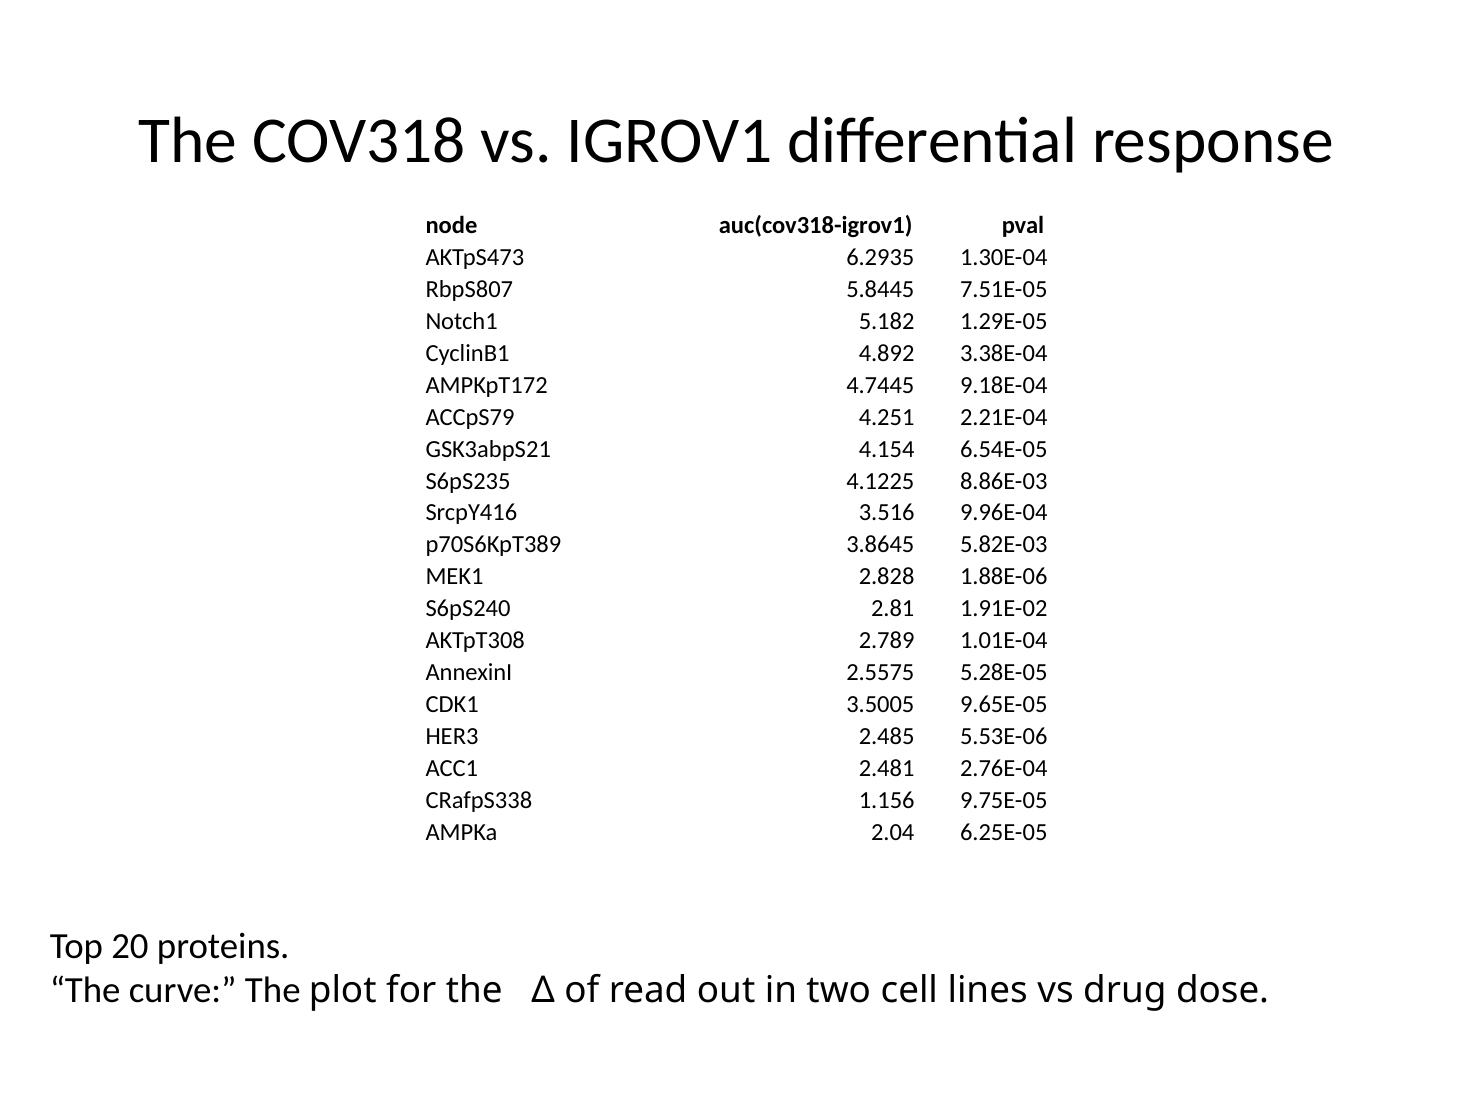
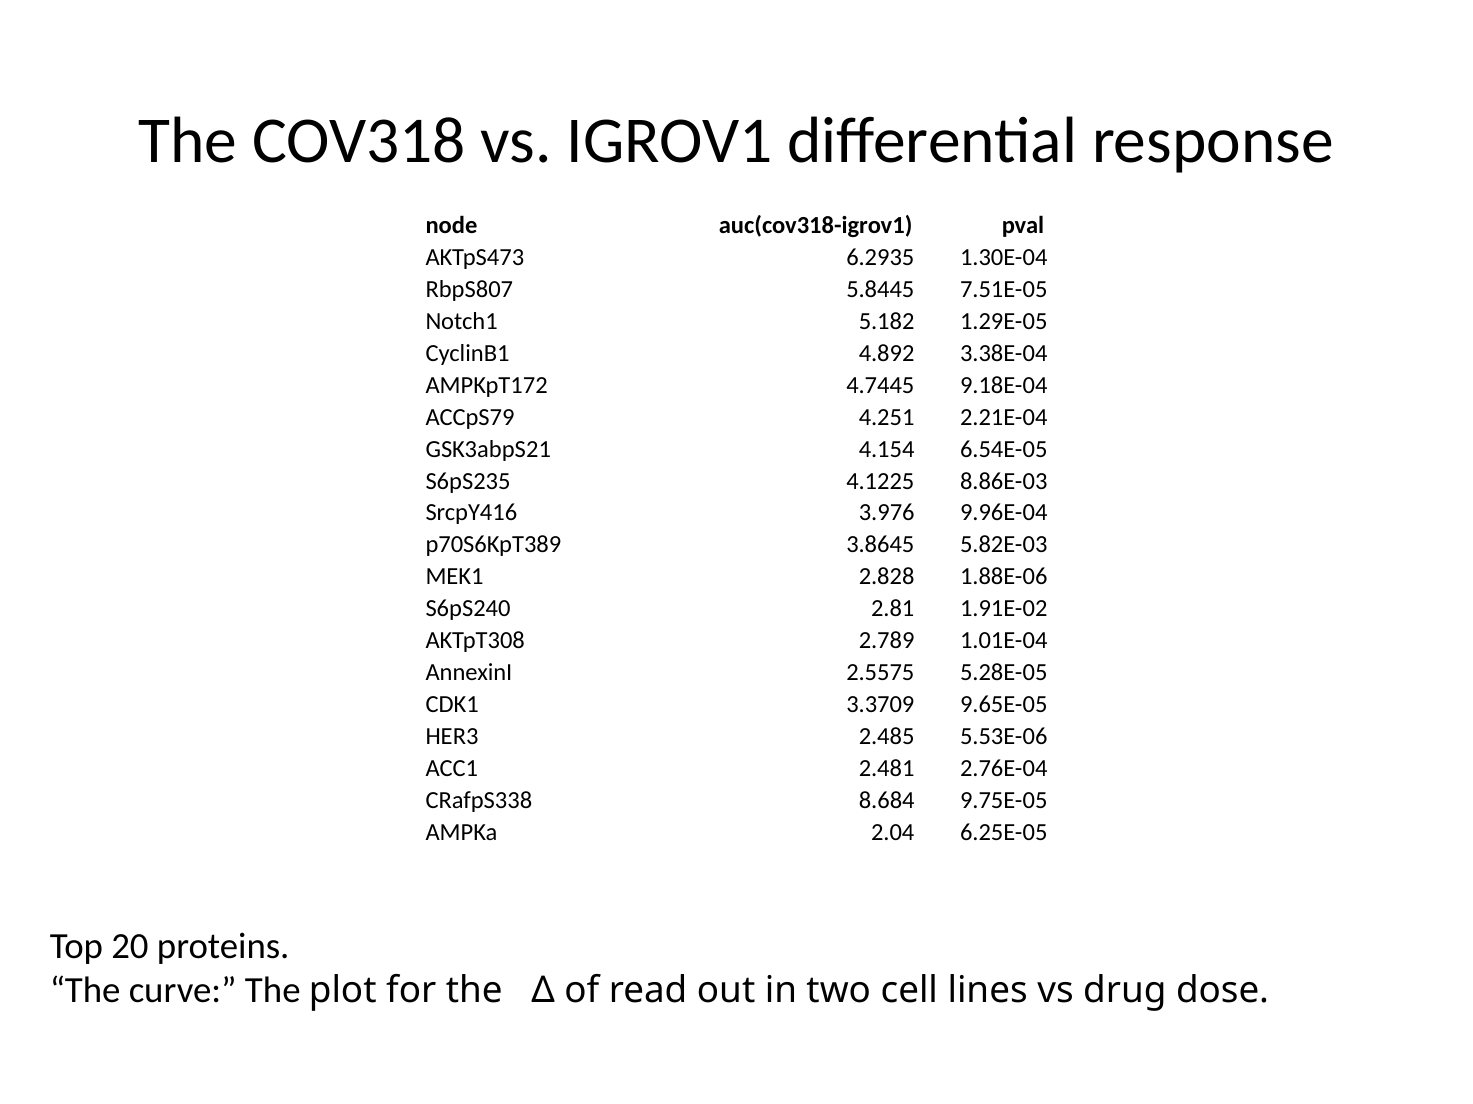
3.516: 3.516 -> 3.976 (887, 513)
3.5005: 3.5005 -> 3.3709 (880, 705)
1.156: 1.156 -> 8.684 (887, 801)
